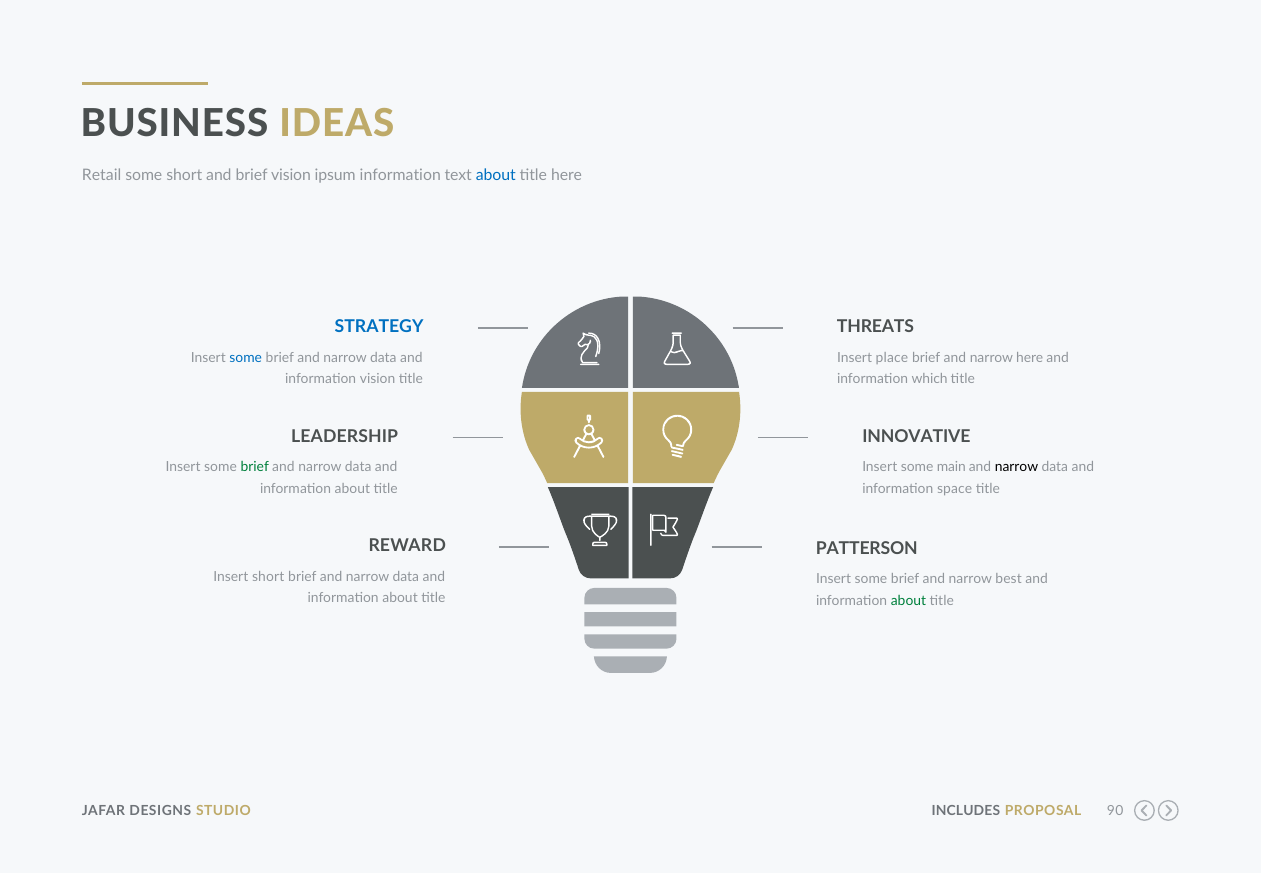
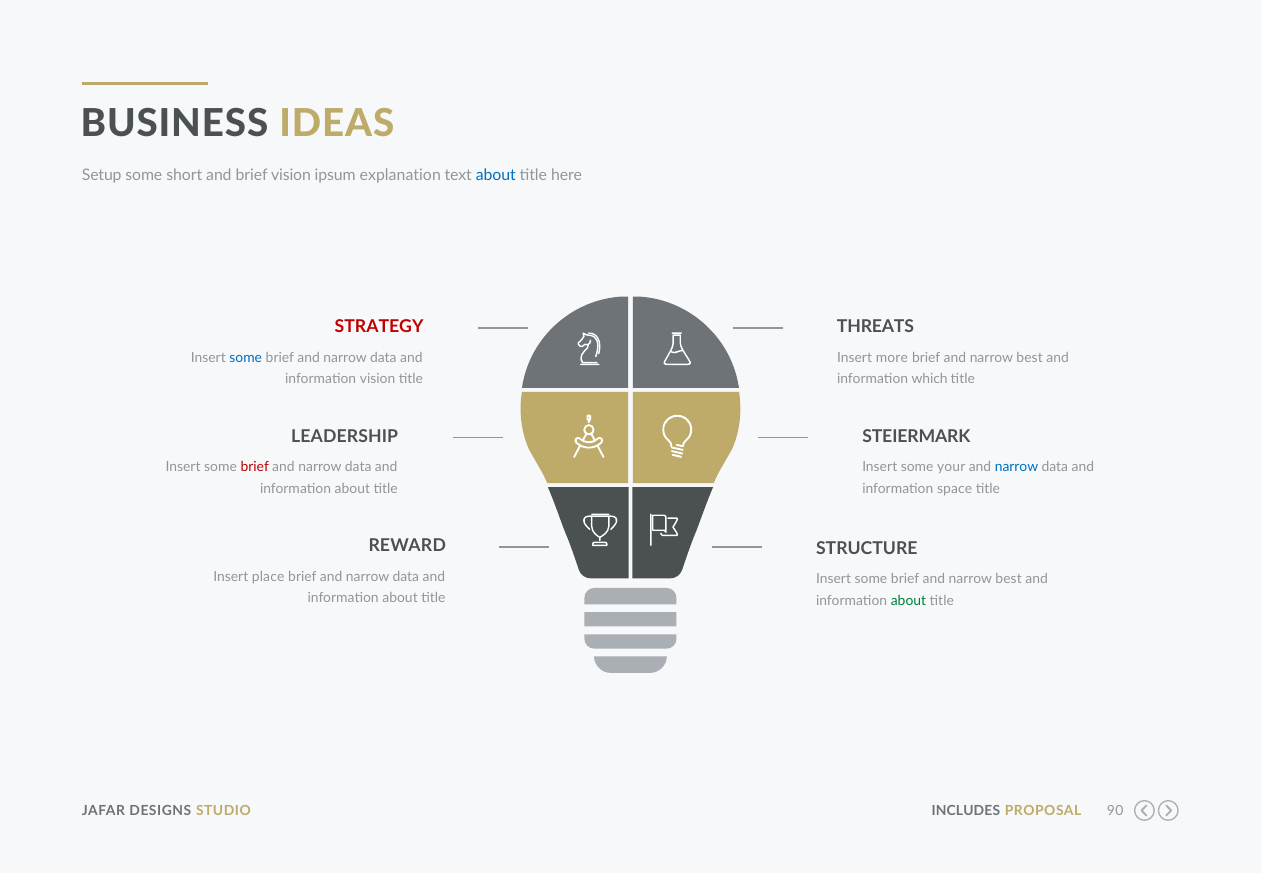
Retail: Retail -> Setup (102, 175)
ipsum information: information -> explanation (400, 175)
STRATEGY colour: blue -> red (379, 327)
place: place -> more (892, 358)
here: here -> best (1030, 358)
INNOVATIVE: INNOVATIVE -> STEIERMARK (916, 437)
brief colour: green -> red (255, 467)
main: main -> your (951, 467)
narrow colour: black -> blue (1017, 467)
PATTERSON: PATTERSON -> STRUCTURE (867, 549)
Insert short: short -> place (268, 577)
